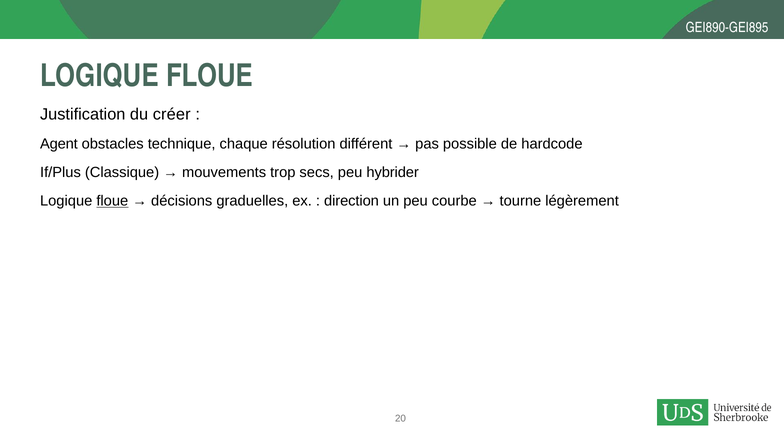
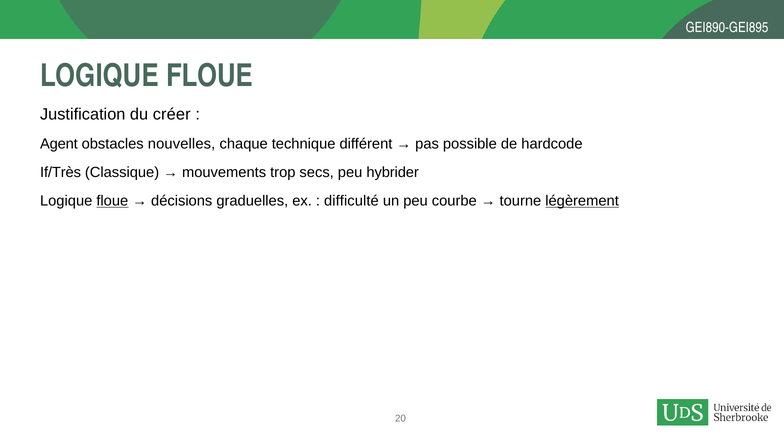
technique: technique -> nouvelles (182, 144)
résolution: résolution -> technique (304, 144)
If/Plus: If/Plus -> If/Très (61, 172)
direction: direction -> difficulté (351, 201)
légèrement underline: none -> present (582, 201)
